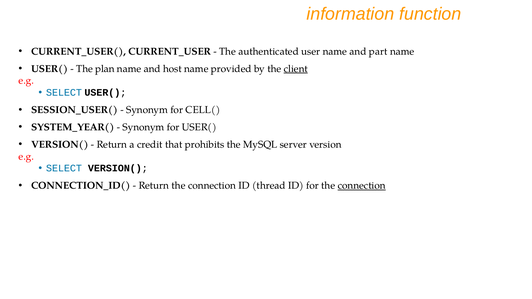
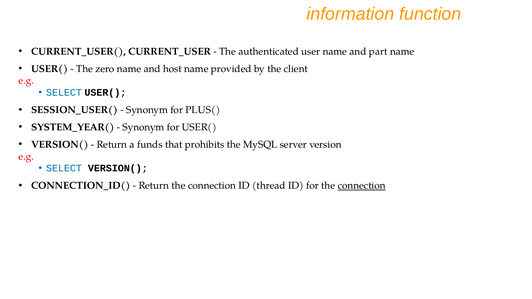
plan: plan -> zero (105, 69)
client underline: present -> none (296, 69)
CELL(: CELL( -> PLUS( (203, 110)
credit: credit -> funds (150, 145)
